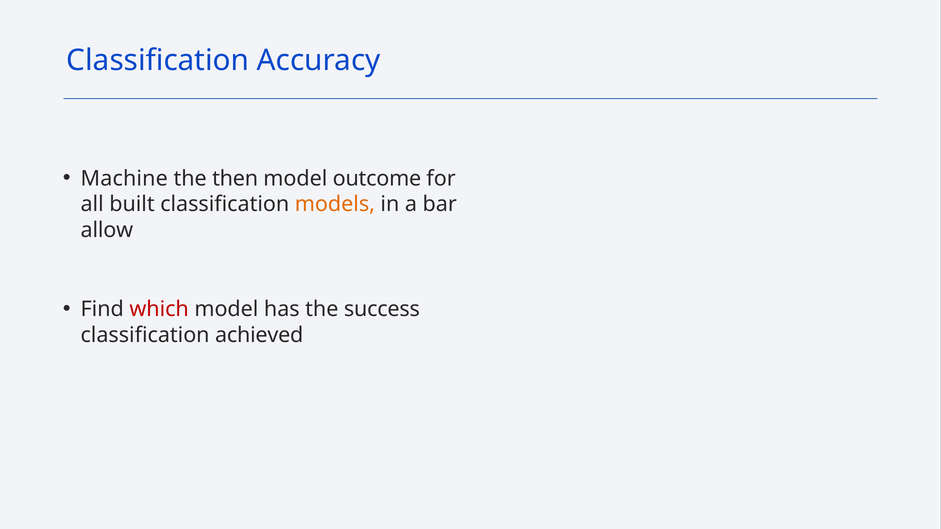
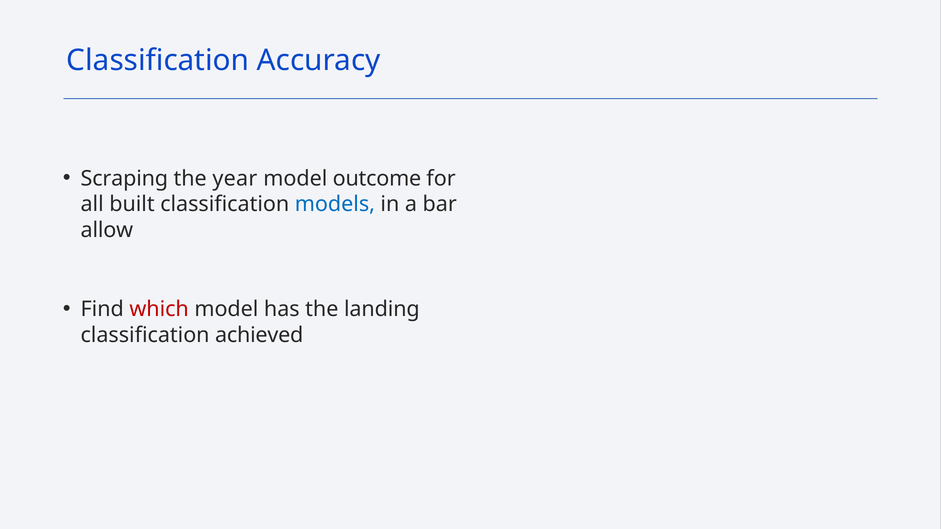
Machine: Machine -> Scraping (124, 179)
then: then -> year (235, 179)
models colour: orange -> blue (335, 204)
success: success -> landing (382, 309)
